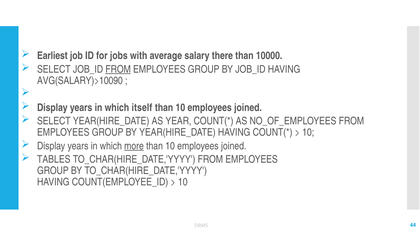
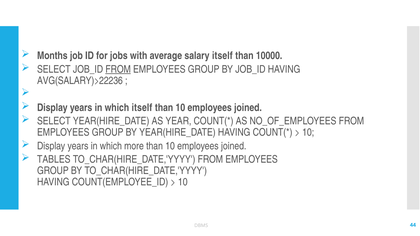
Earliest: Earliest -> Months (52, 56)
salary there: there -> itself (222, 56)
AVG(SALARY)>10090: AVG(SALARY)>10090 -> AVG(SALARY)>22236 (80, 81)
more underline: present -> none (134, 146)
